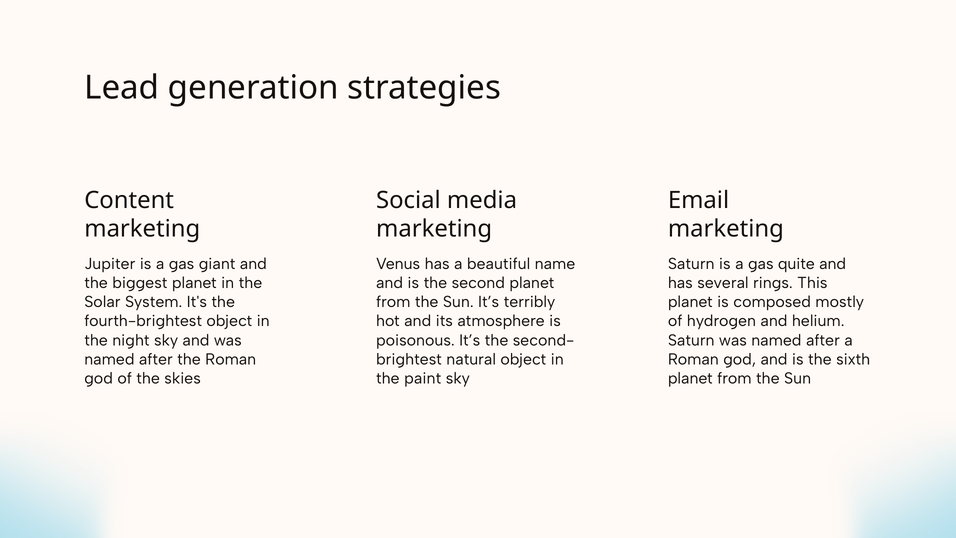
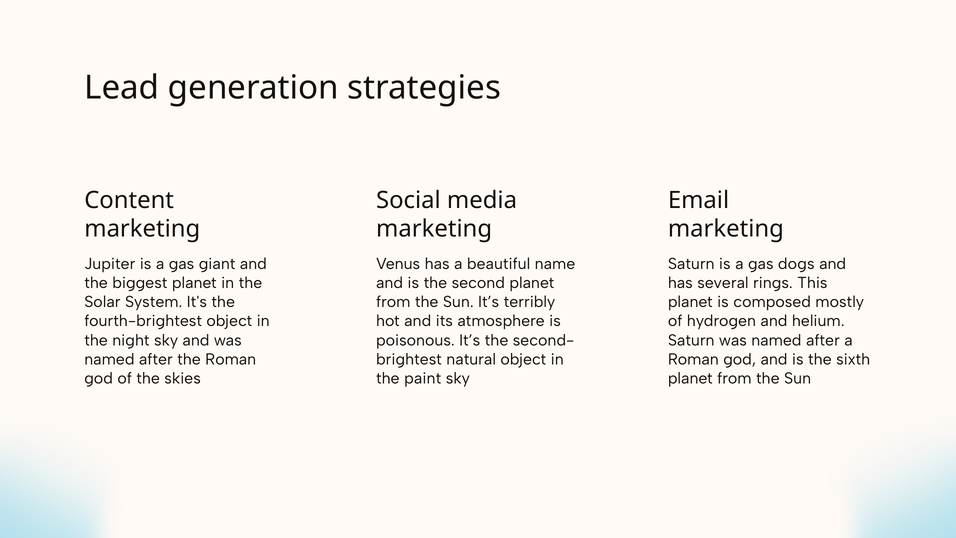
quite: quite -> dogs (796, 264)
